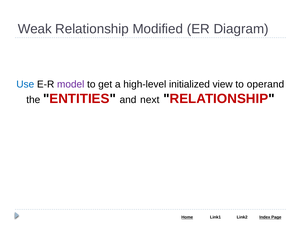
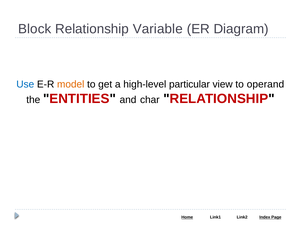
Weak: Weak -> Block (35, 29)
Modified: Modified -> Variable (158, 29)
model colour: purple -> orange (71, 84)
initialized: initialized -> particular (189, 84)
next: next -> char (150, 100)
